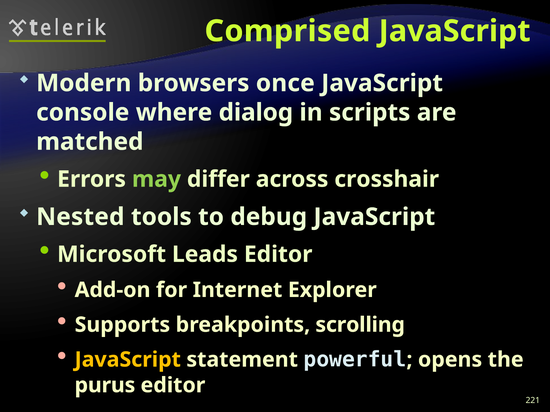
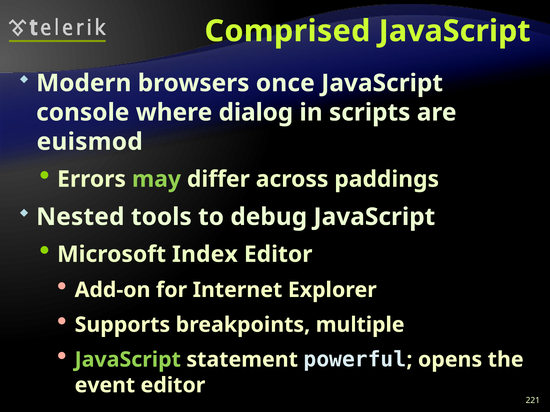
matched: matched -> euismod (90, 142)
crosshair: crosshair -> paddings (387, 179)
Leads: Leads -> Index (205, 255)
scrolling: scrolling -> multiple (360, 325)
JavaScript colour: yellow -> light green (128, 360)
purus: purus -> event (105, 386)
